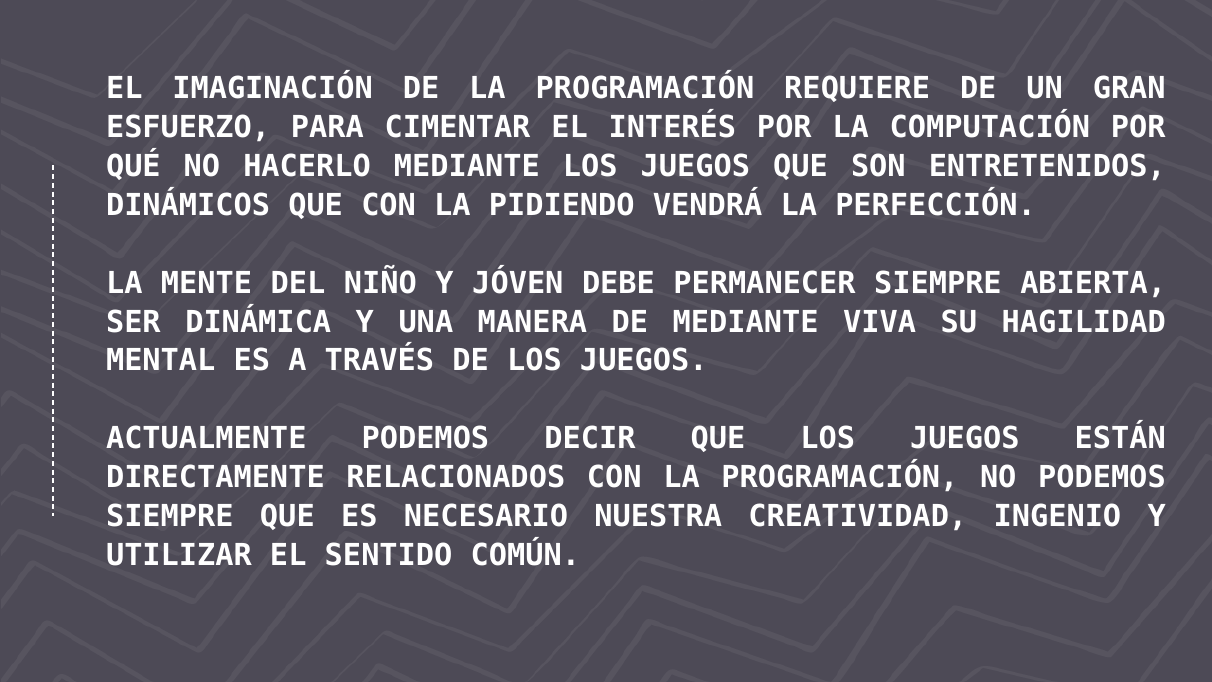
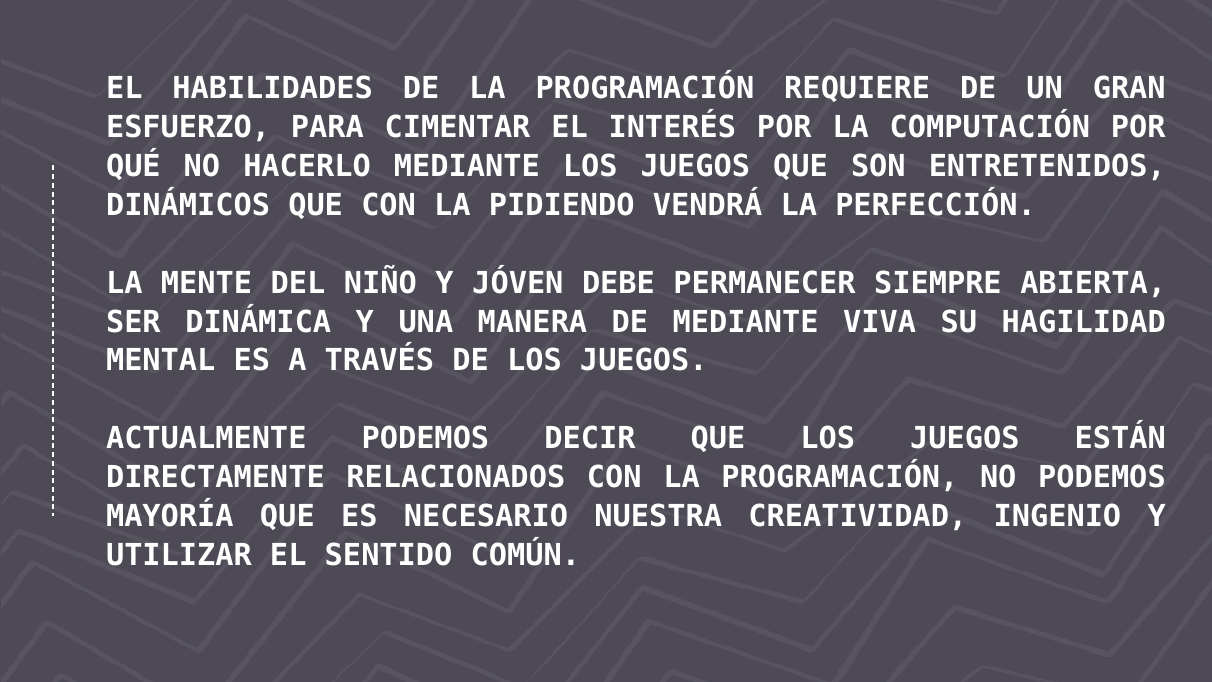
IMAGINACIÓN: IMAGINACIÓN -> HABILIDADES (273, 89)
SIEMPRE: SIEMPRE -> MAYORÍA (170, 516)
